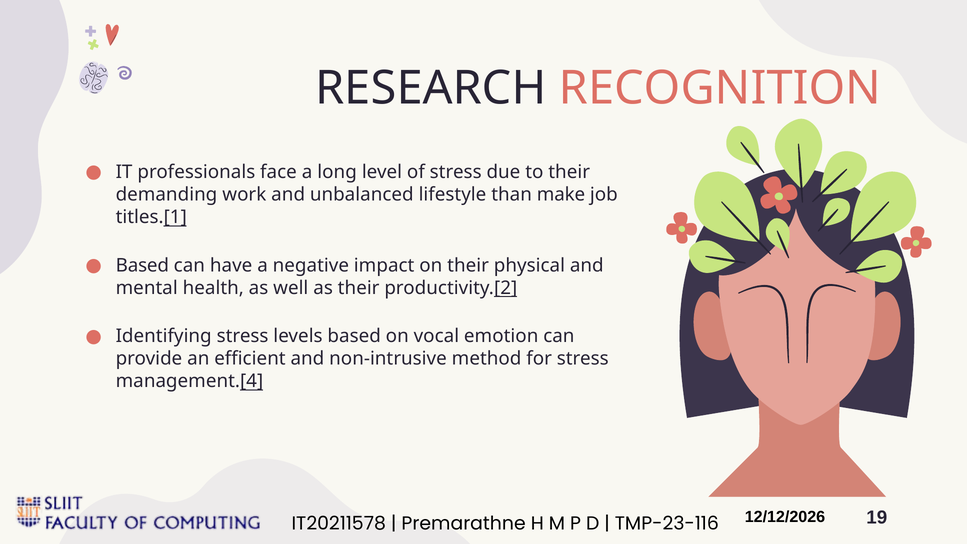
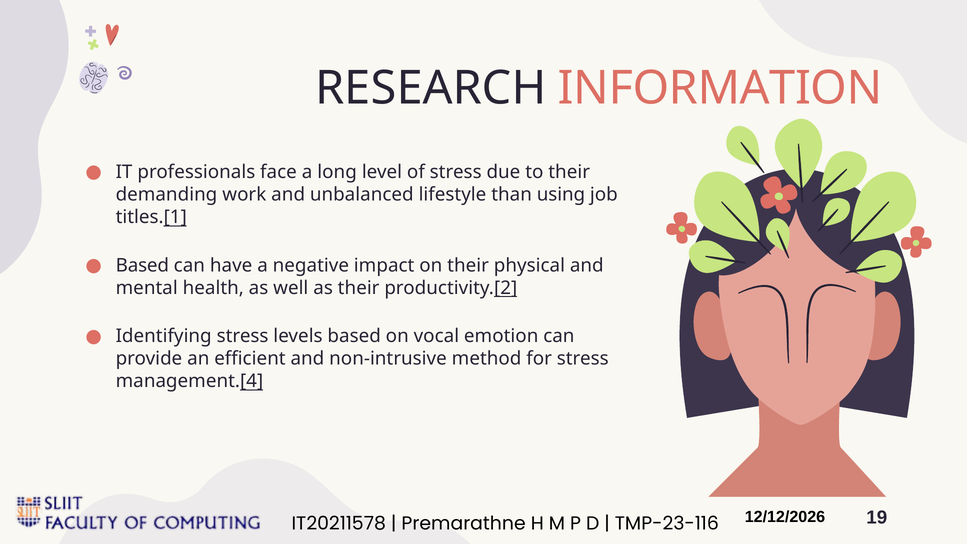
RECOGNITION: RECOGNITION -> INFORMATION (720, 88)
make: make -> using (561, 195)
